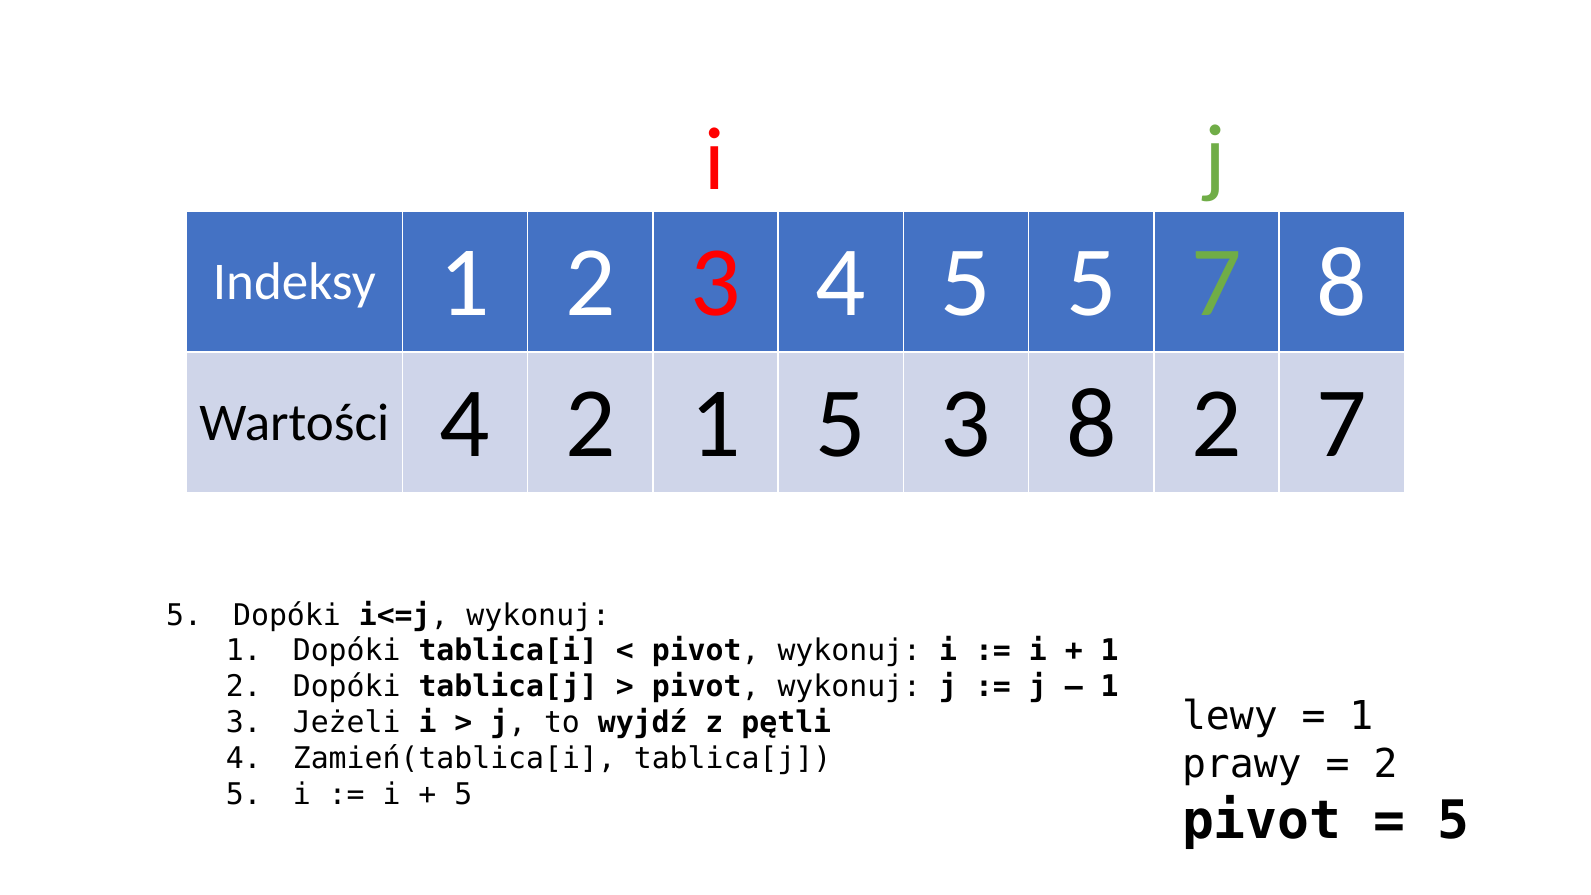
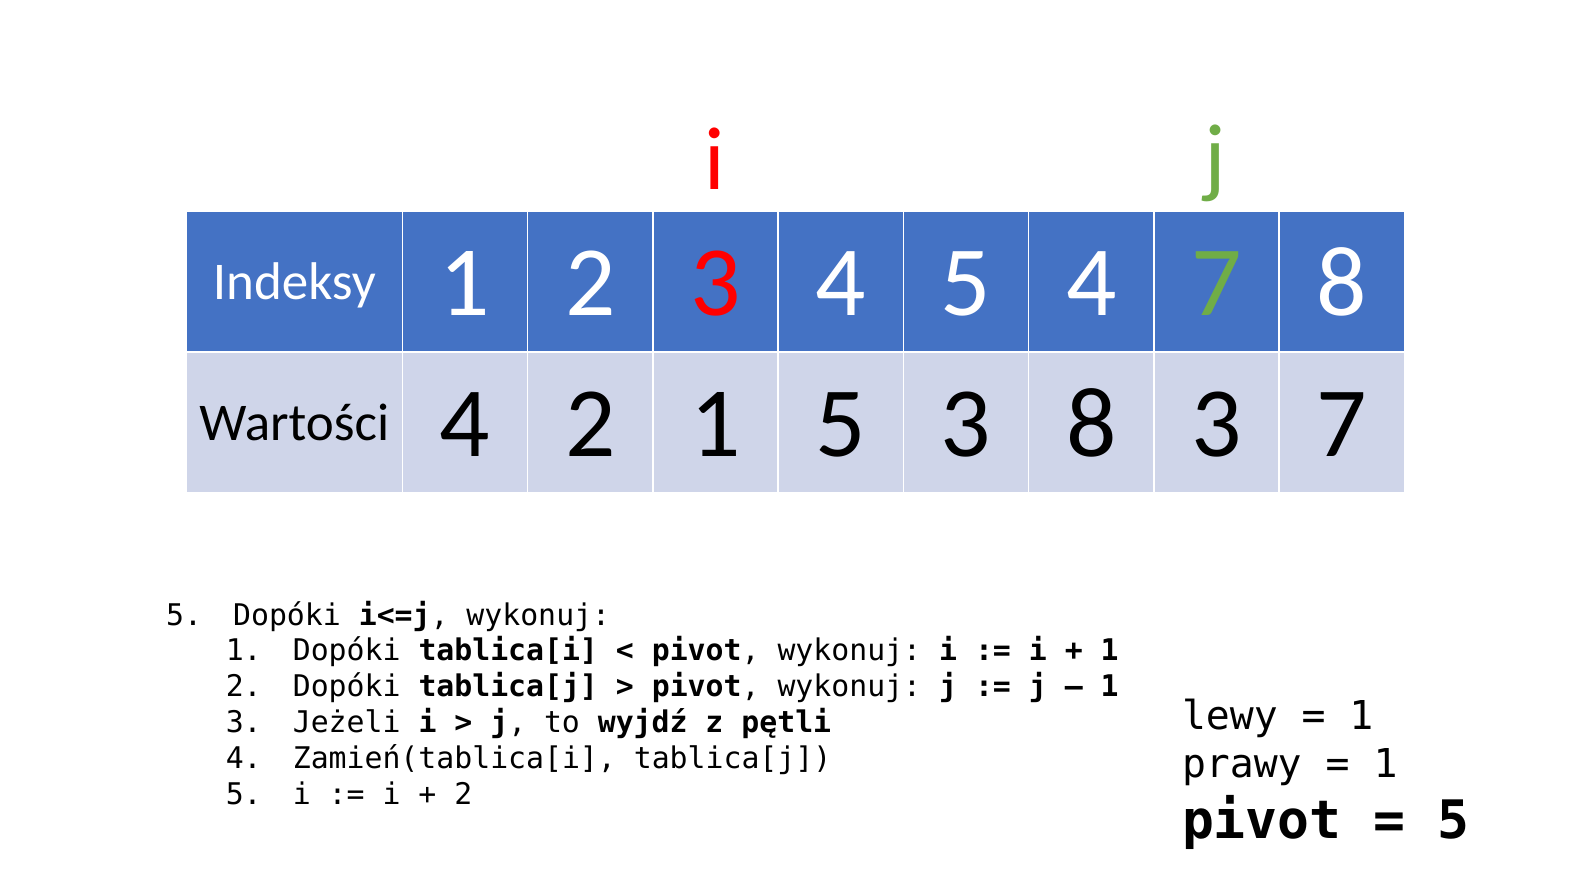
5 5: 5 -> 4 (1091, 283)
8 2: 2 -> 3 (1217, 424)
2: 2 -> 1 (1385, 764)
5: 5 -> 2 (463, 794)
